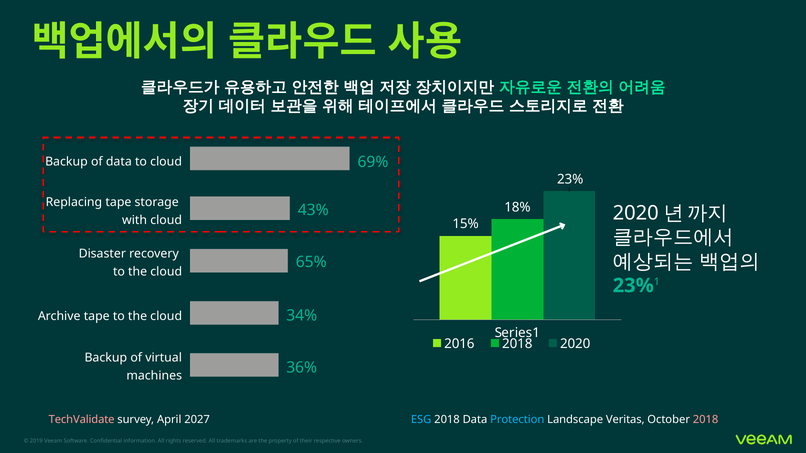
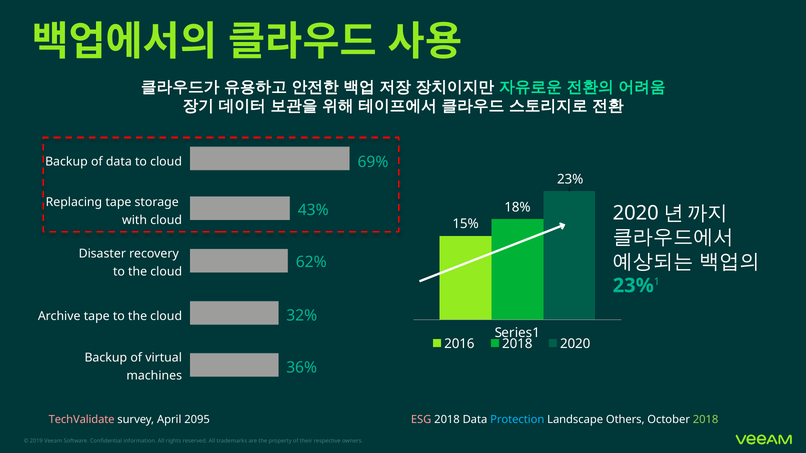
65%: 65% -> 62% (311, 262)
34%: 34% -> 32% (302, 316)
2027: 2027 -> 2095 (197, 420)
ESG colour: light blue -> pink (421, 420)
Veritas: Veritas -> Others (625, 420)
2018 colour: pink -> light green (706, 420)
